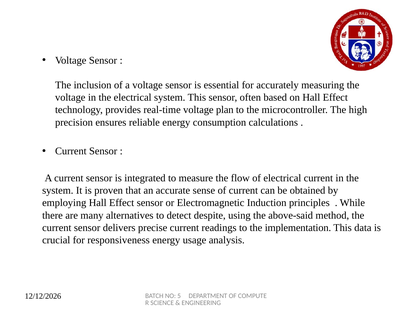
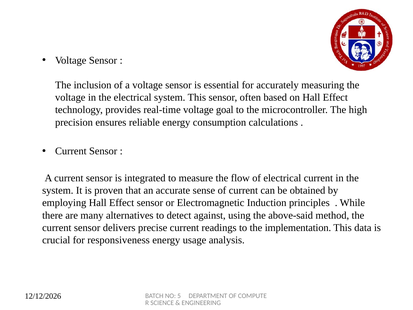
plan: plan -> goal (225, 110)
despite: despite -> against (210, 215)
